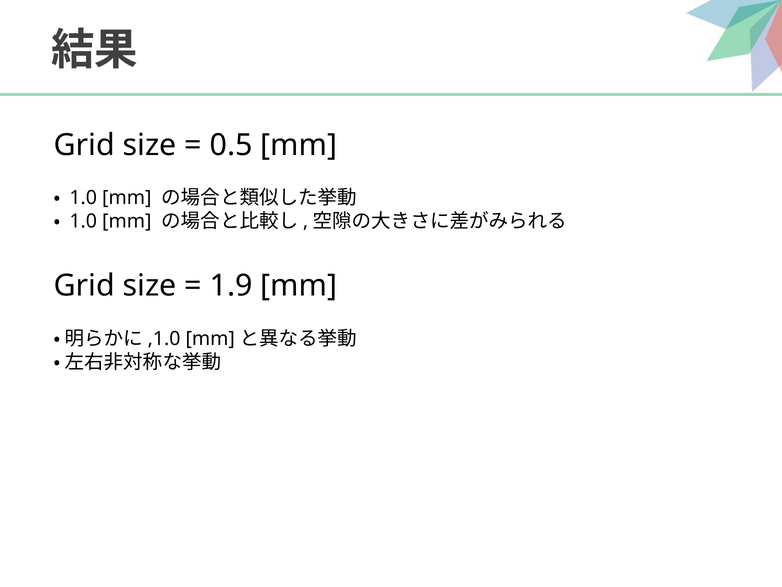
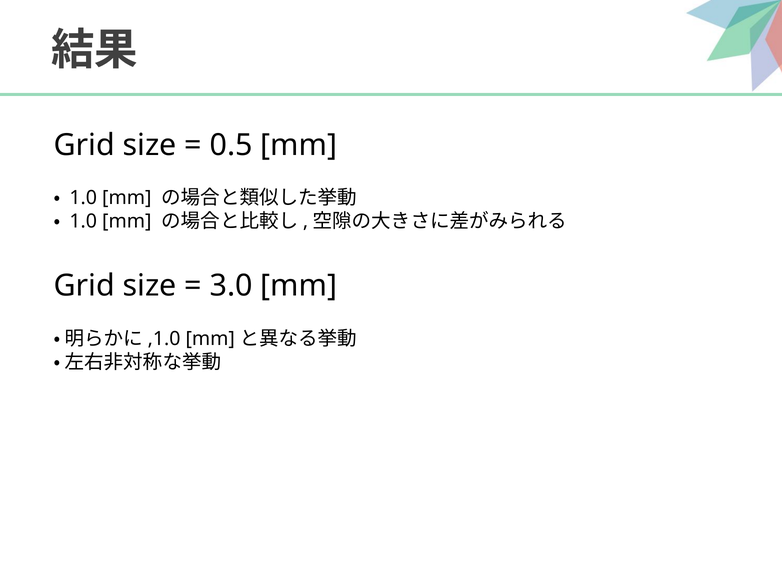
1.9: 1.9 -> 3.0 (231, 286)
